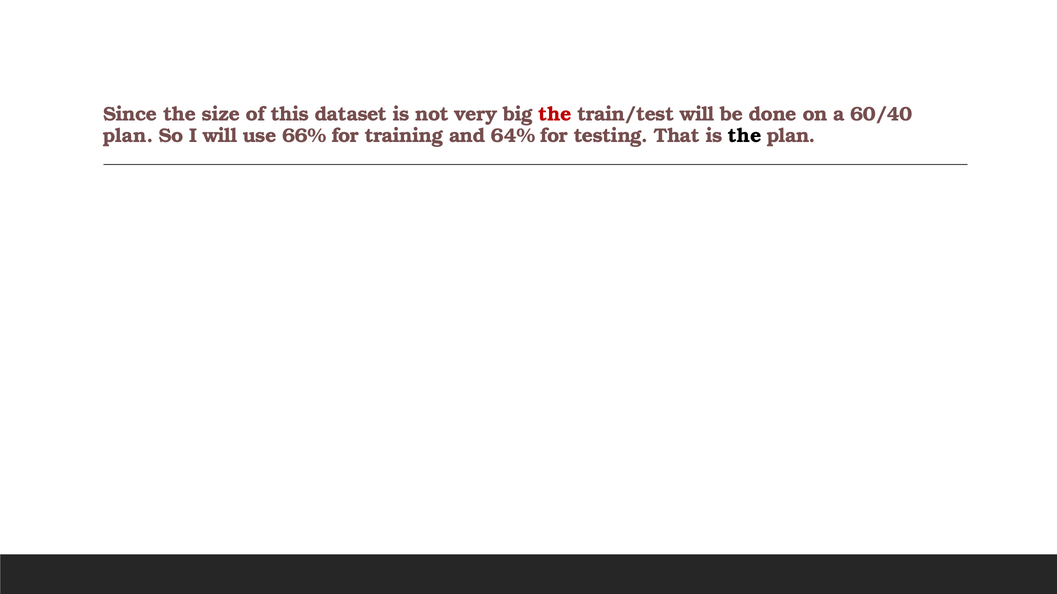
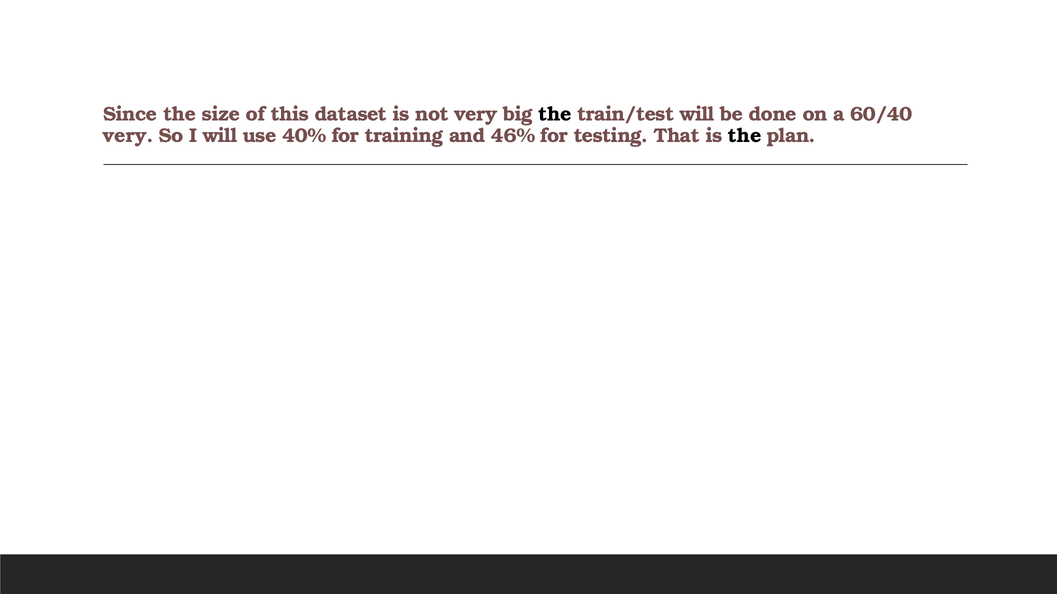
the colour: red -> black (555, 114)
plan: plan -> very (128, 136)
66%: 66% -> 40% (304, 136)
64%: 64% -> 46% (513, 136)
